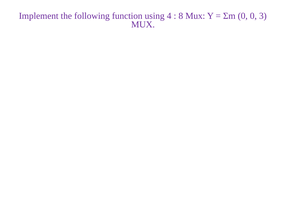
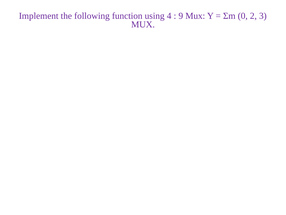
8: 8 -> 9 (181, 16)
0 0: 0 -> 2 (253, 16)
